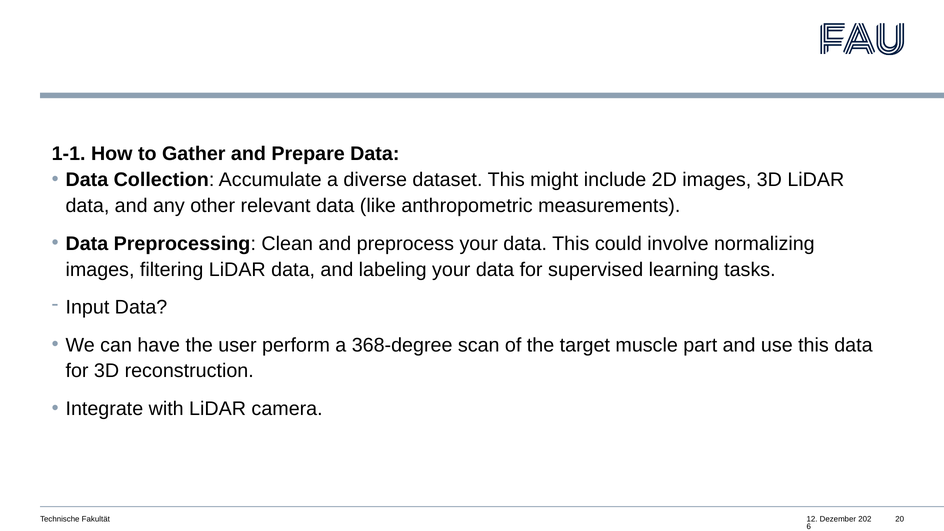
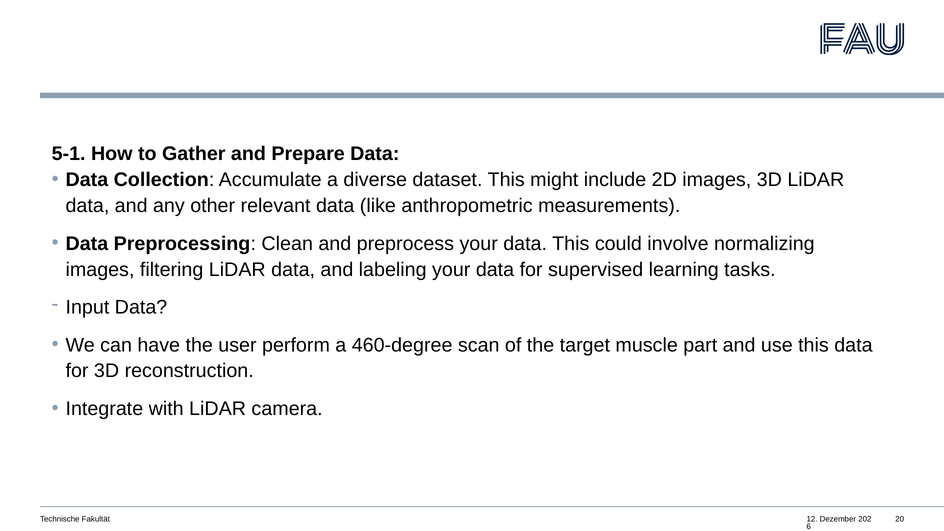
1-1: 1-1 -> 5-1 (69, 154)
368-degree: 368-degree -> 460-degree (402, 345)
